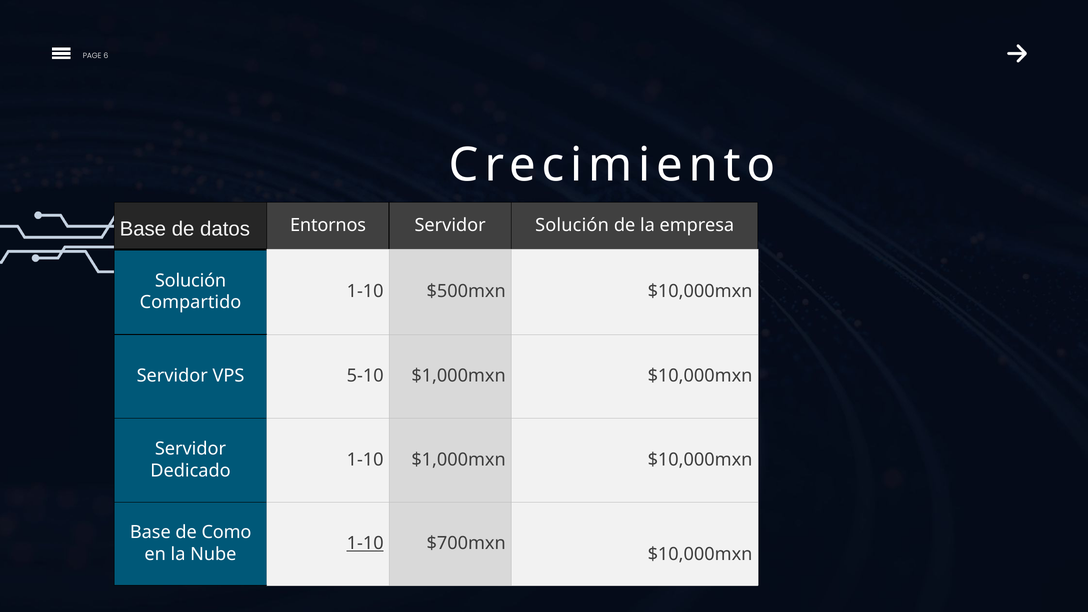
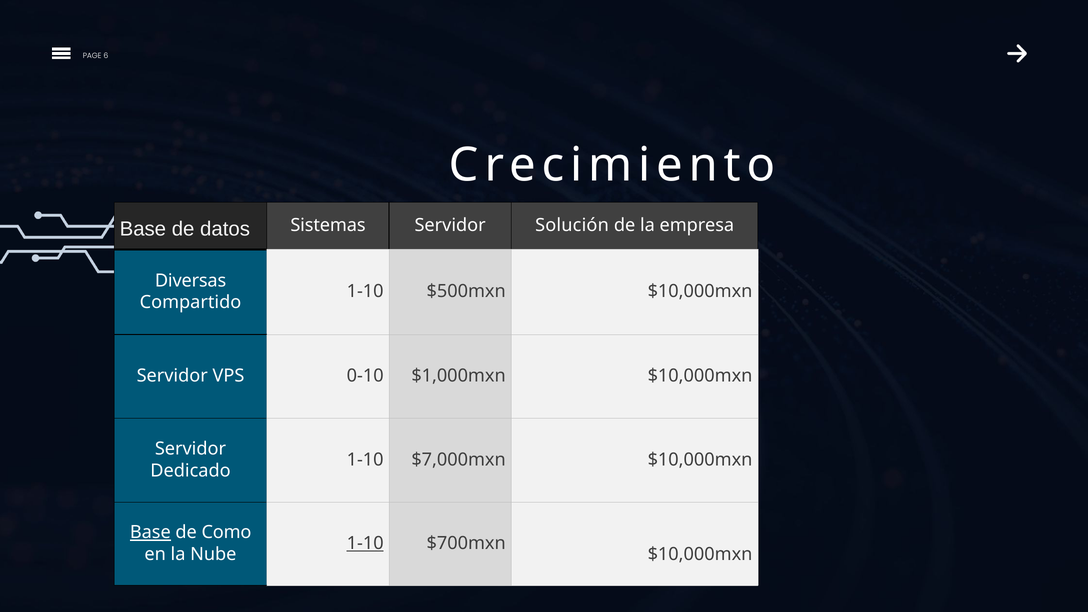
Entornos: Entornos -> Sistemas (328, 225)
Solución: Solución -> Diversas (191, 281)
5-10: 5-10 -> 0-10 (365, 376)
1-10 $1,000mxn: $1,000mxn -> $7,000mxn (459, 460)
Base underline: none -> present (150, 532)
